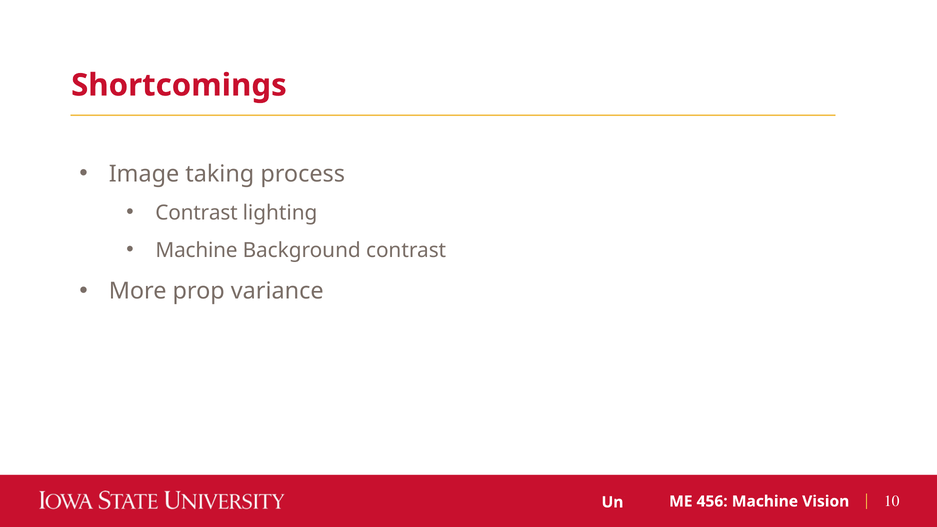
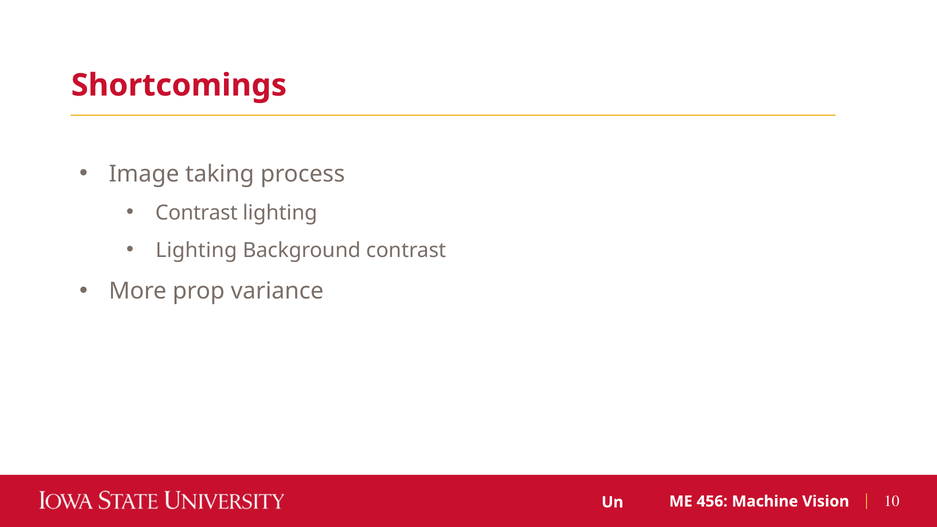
Machine: Machine -> Lighting (196, 250)
